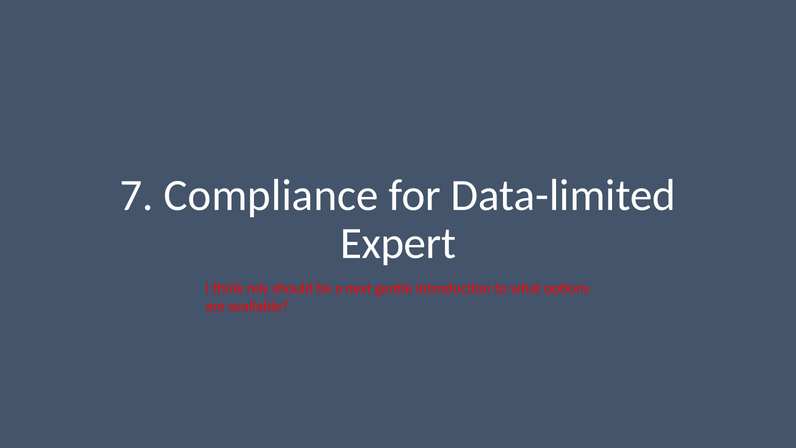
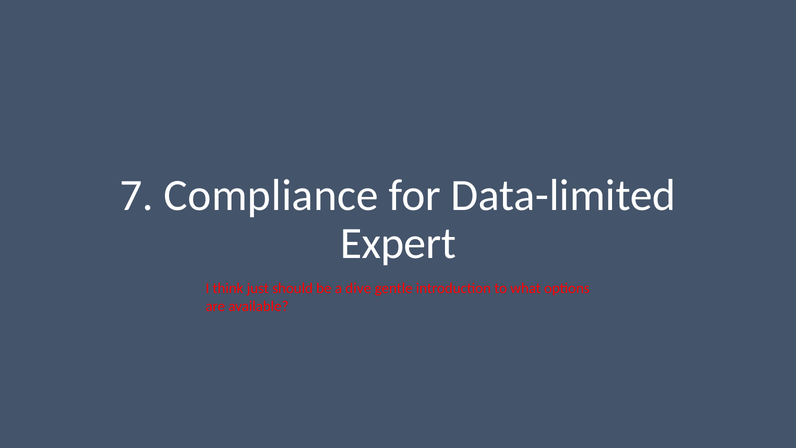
rely: rely -> just (258, 288)
next: next -> dive (358, 288)
